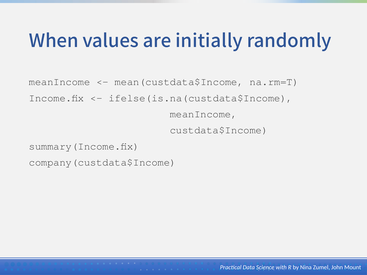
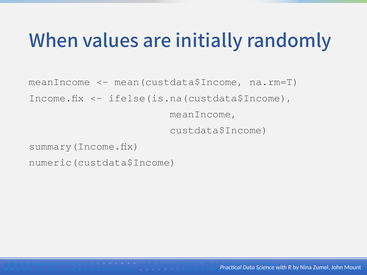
company(custdata$Income: company(custdata$Income -> numeric(custdata$Income (102, 162)
